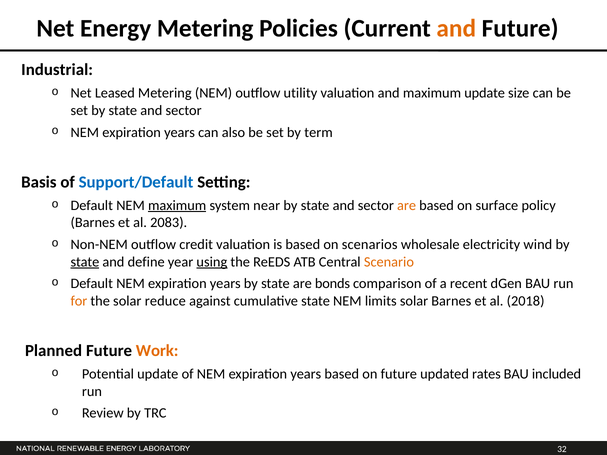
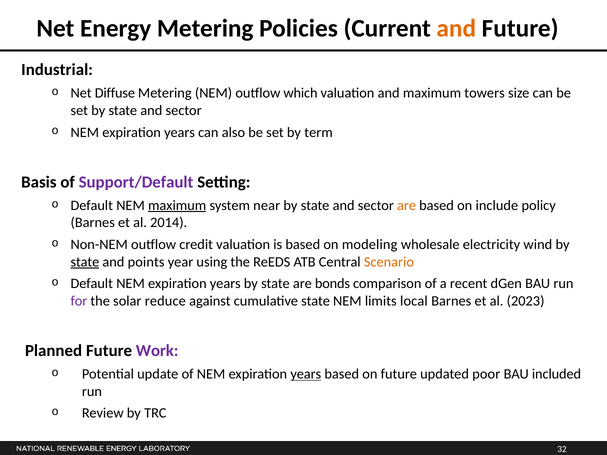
Leased: Leased -> Diffuse (115, 93)
utility: utility -> which (301, 93)
maximum update: update -> towers (485, 93)
Support/Default colour: blue -> purple (136, 182)
surface: surface -> include (497, 206)
2083: 2083 -> 2014 (169, 223)
scenarios: scenarios -> modeling (370, 245)
define: define -> points (146, 262)
using underline: present -> none (212, 262)
for colour: orange -> purple (79, 301)
limits solar: solar -> local (414, 301)
2018: 2018 -> 2023 (526, 301)
Work colour: orange -> purple (157, 351)
years underline: none -> present (306, 374)
rates: rates -> poor (486, 374)
